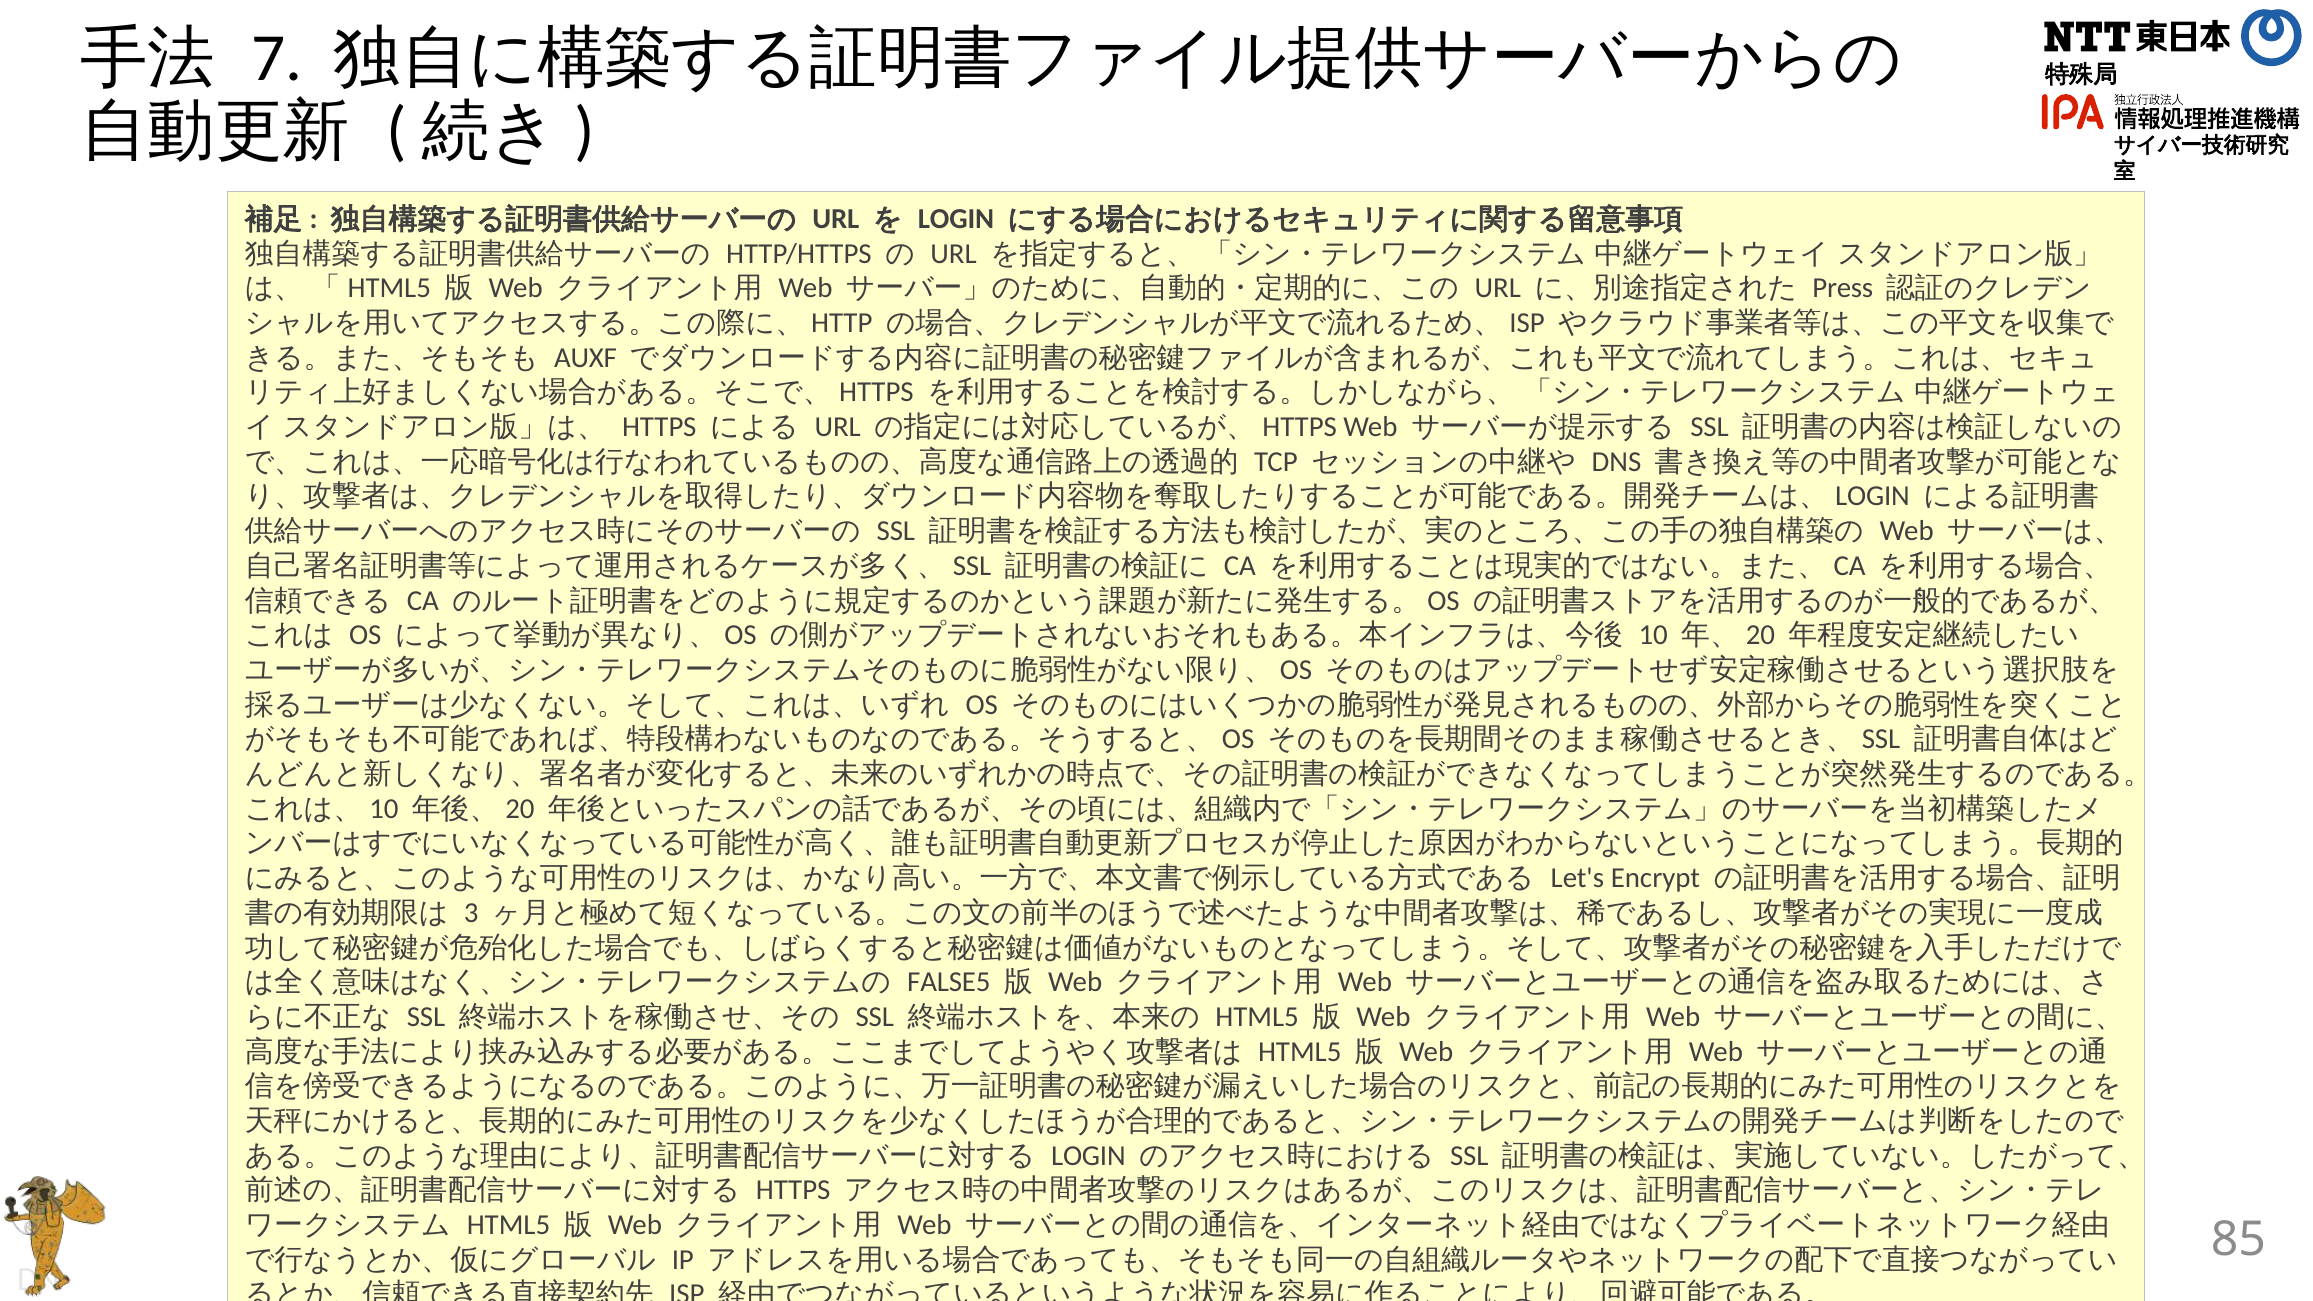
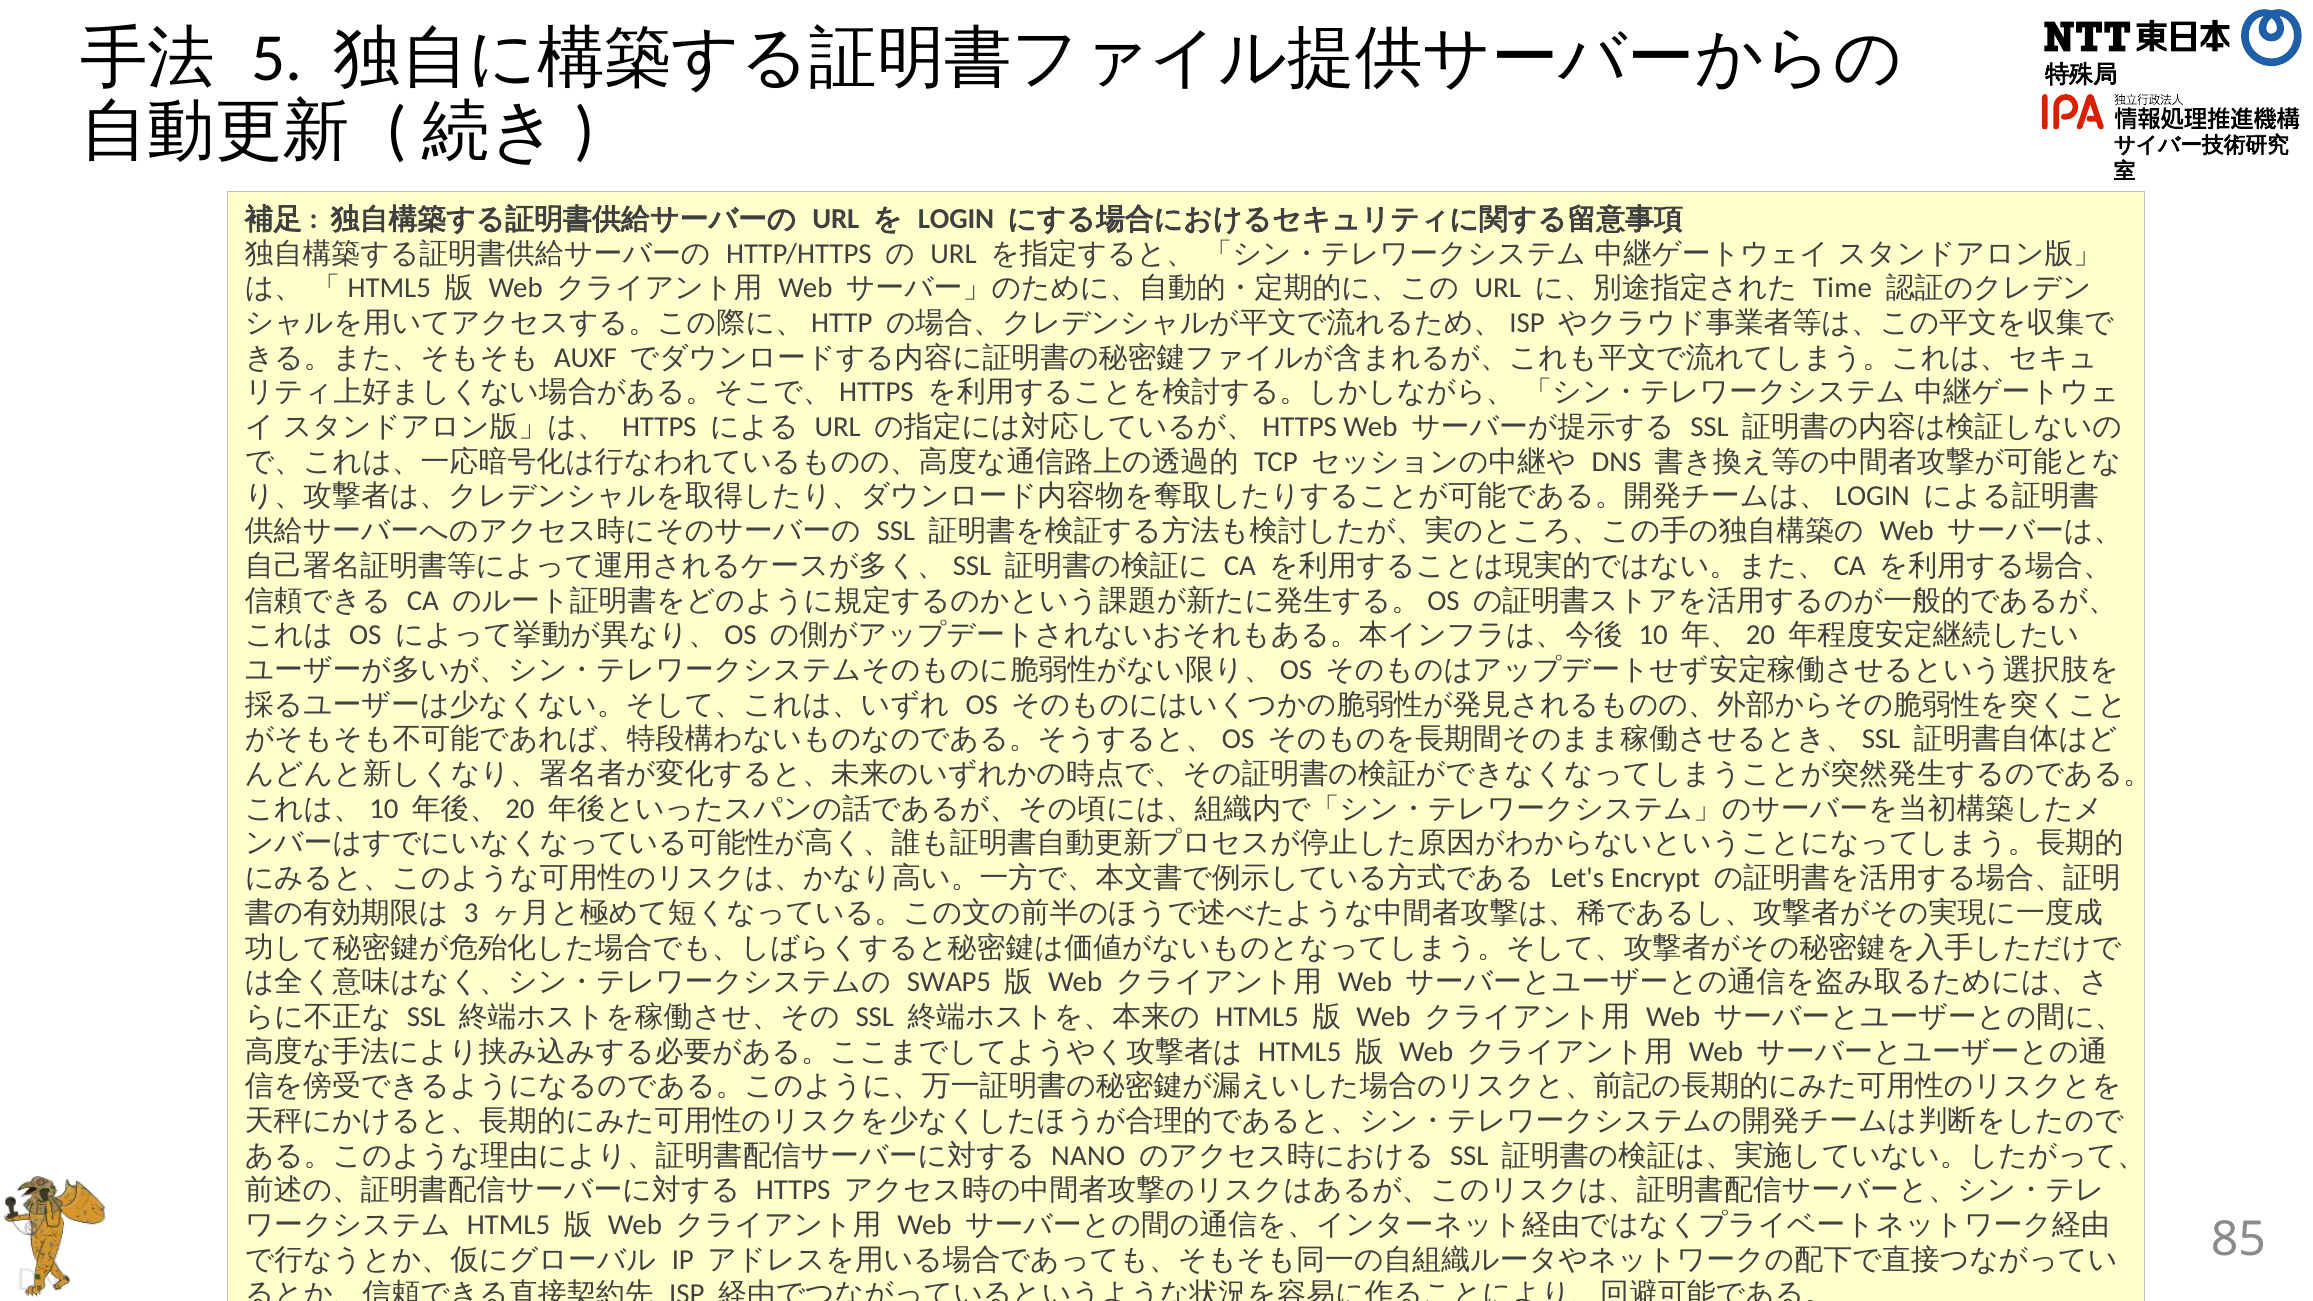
7: 7 -> 5 (277, 58)
Press: Press -> Time (1843, 288)
FALSE5: FALSE5 -> SWAP5 (949, 982)
LOGIN: LOGIN -> NANO (1088, 1156)
